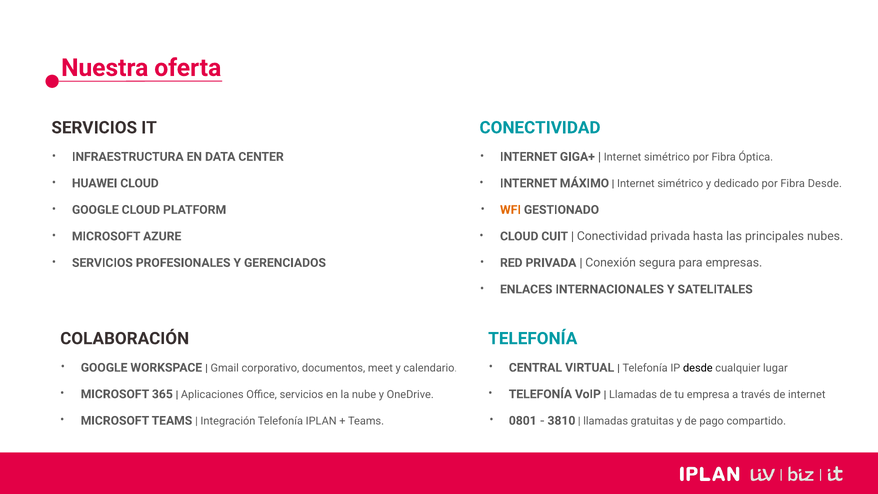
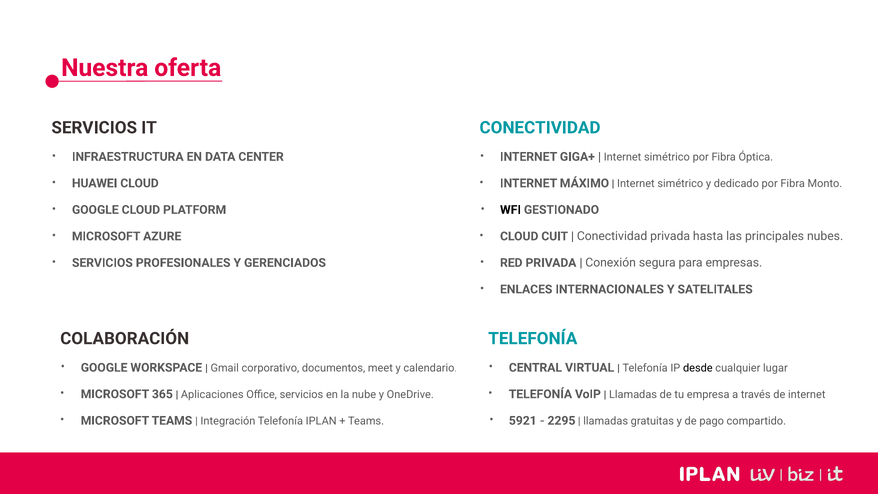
Fibra Desde: Desde -> Monto (825, 184)
WFI colour: orange -> black (510, 210)
0801: 0801 -> 5921 (523, 421)
3810: 3810 -> 2295 (561, 421)
